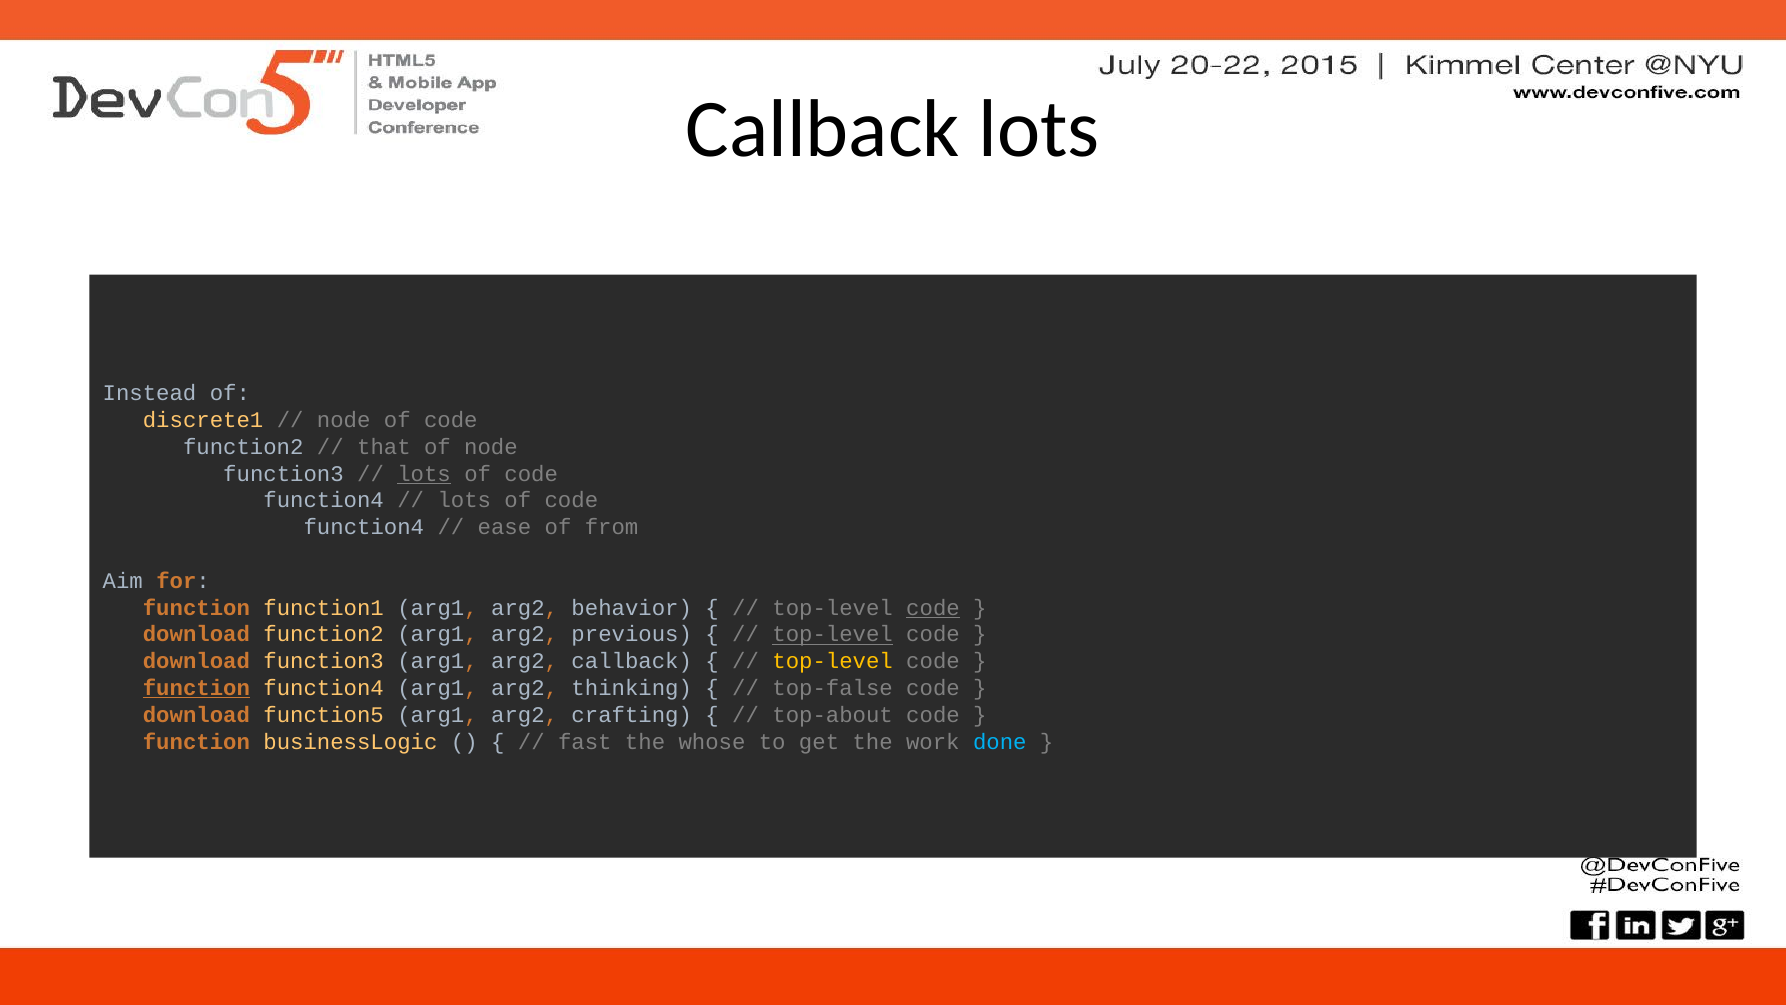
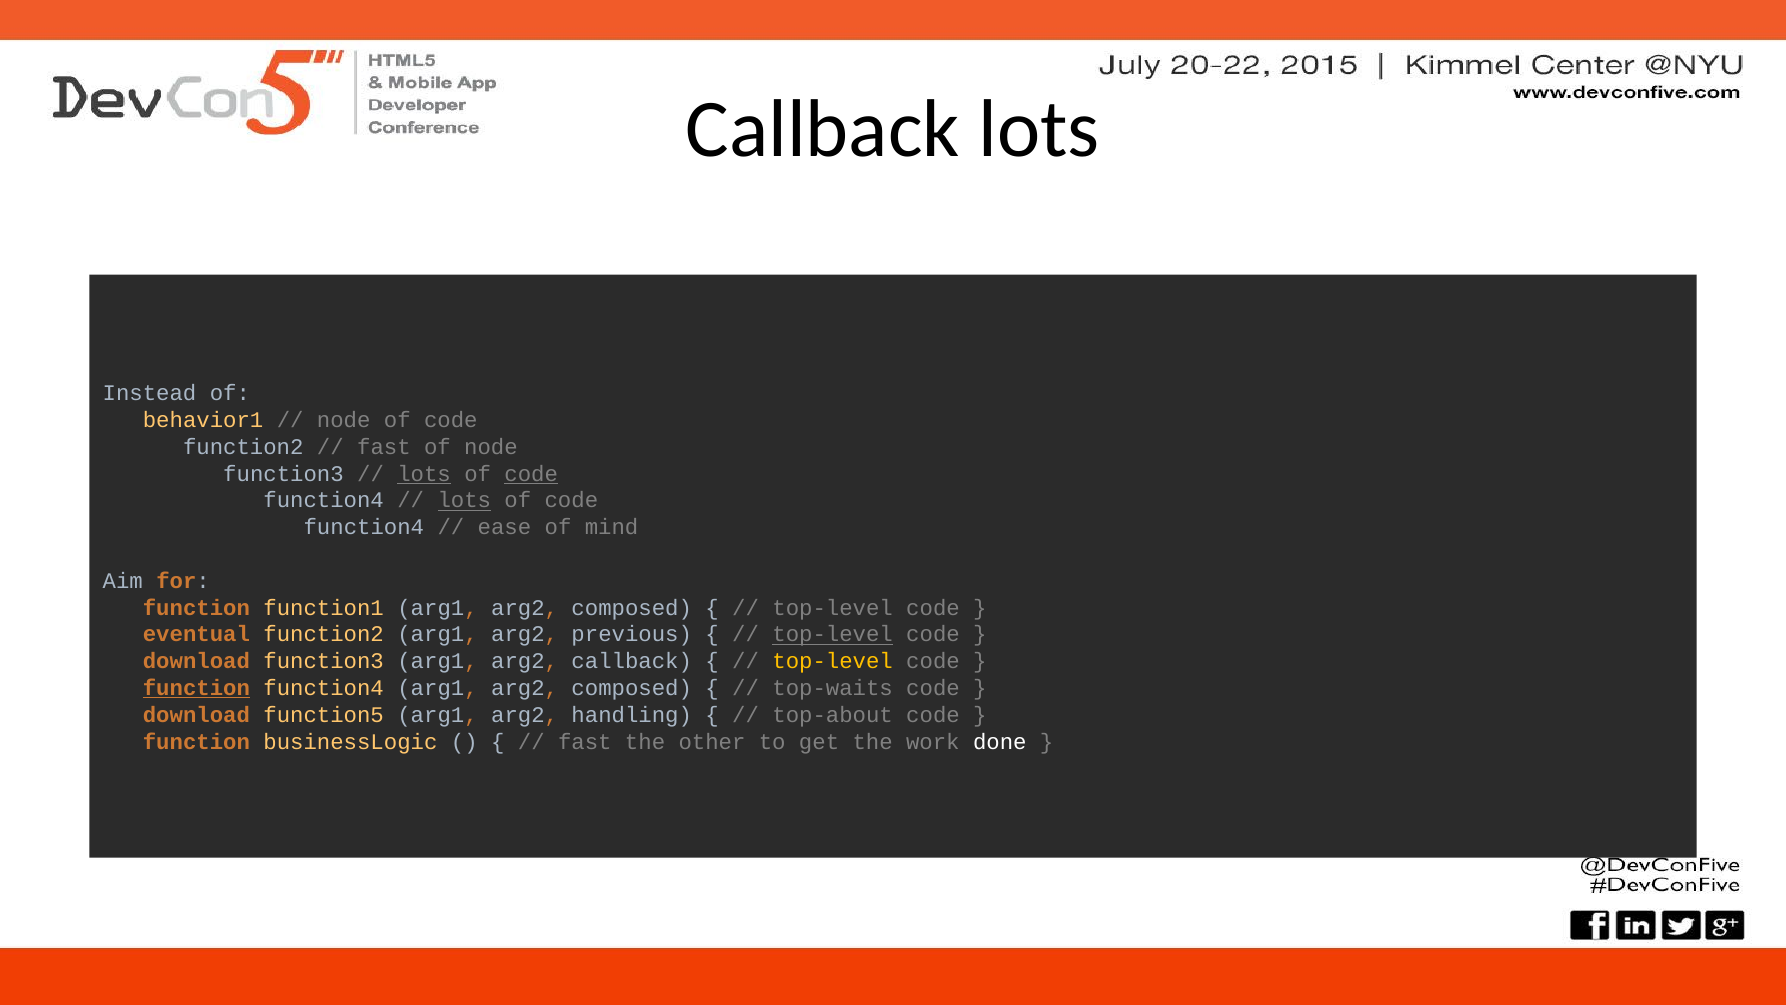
discrete1: discrete1 -> behavior1 (203, 420)
that: that -> fast (384, 447)
code underline: none -> present (531, 474)
lots underline: none -> present (464, 500)
from: from -> mind (612, 527)
function1 arg1 arg2 behavior: behavior -> composed (632, 608)
code underline: present -> none (933, 608)
download: download -> eventual (196, 634)
function4 arg1 arg2 thinking: thinking -> composed (632, 688)
top-false: top-false -> top-waits (833, 688)
crafting: crafting -> handling (632, 715)
whose: whose -> other (712, 742)
done colour: light blue -> white (1000, 742)
